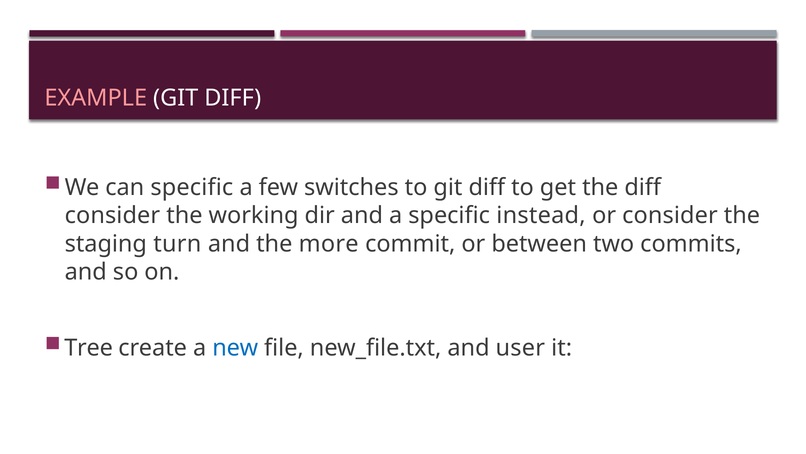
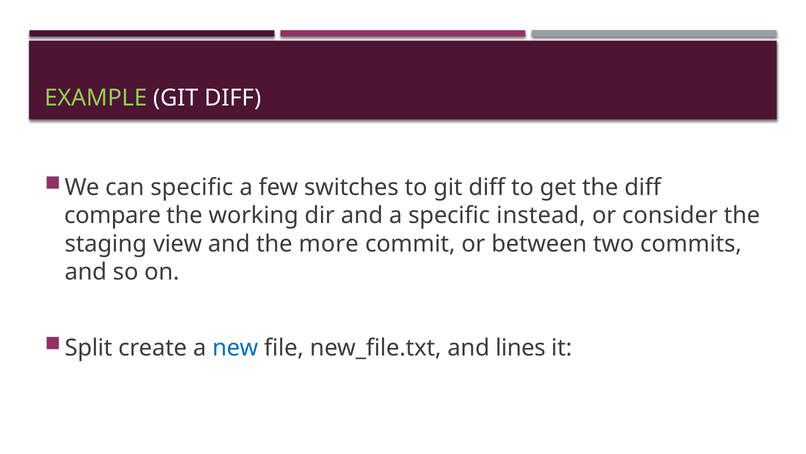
EXAMPLE colour: pink -> light green (96, 98)
consider: consider -> compare (113, 215)
turn: turn -> view (178, 244)
Tree: Tree -> Split (89, 347)
user: user -> lines (520, 347)
